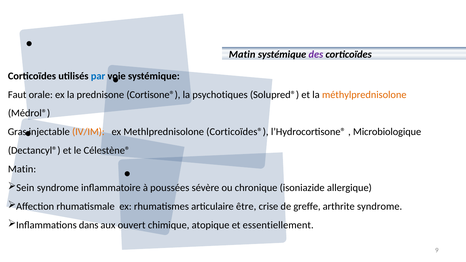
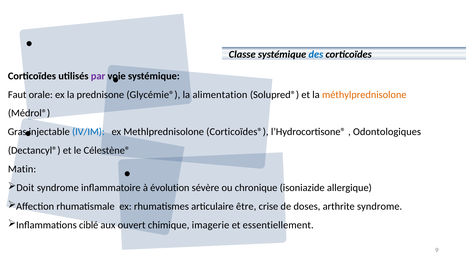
Matin: Matin -> Classe (242, 55)
des colour: purple -> blue (316, 55)
par colour: blue -> purple (98, 76)
Cortisone®: Cortisone® -> Glycémie® (153, 95)
psychotiques: psychotiques -> alimentation (220, 95)
IV/IM colour: orange -> blue (88, 132)
Microbiologique: Microbiologique -> Odontologiques (387, 132)
Sein: Sein -> Doit (25, 188)
poussées: poussées -> évolution (170, 188)
greffe: greffe -> doses (307, 206)
dans: dans -> ciblé (89, 225)
atopique: atopique -> imagerie (211, 225)
